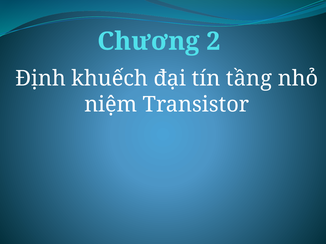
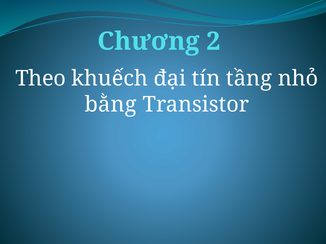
Định: Định -> Theo (41, 79)
niệm: niệm -> bằng (111, 105)
